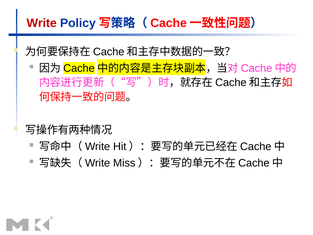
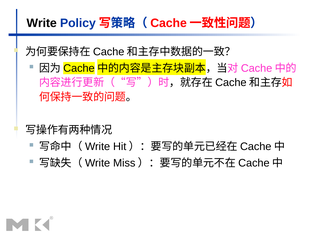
Write colour: red -> black (42, 23)
